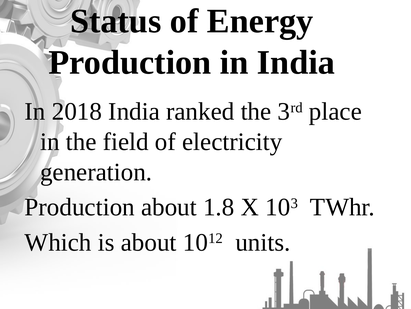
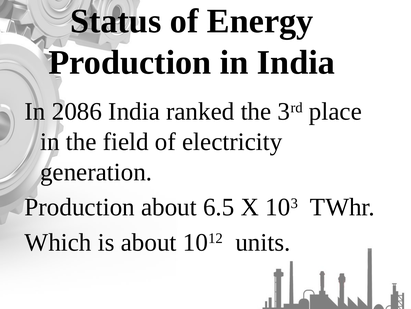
2018: 2018 -> 2086 (77, 111)
1.8: 1.8 -> 6.5 (219, 207)
